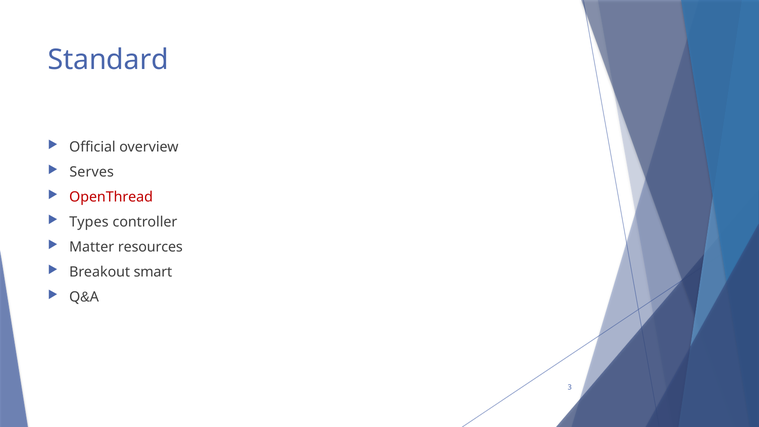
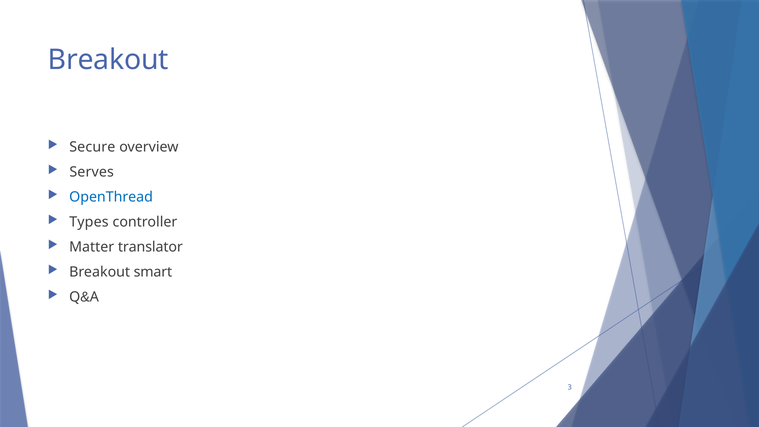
Standard: Standard -> Breakout (108, 60)
Official: Official -> Secure (92, 147)
OpenThread colour: red -> blue (111, 197)
resources: resources -> translator (150, 247)
